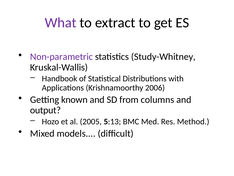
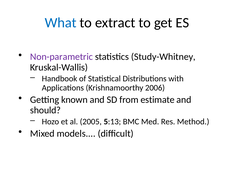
What colour: purple -> blue (61, 23)
columns: columns -> estimate (158, 99)
output: output -> should (45, 110)
